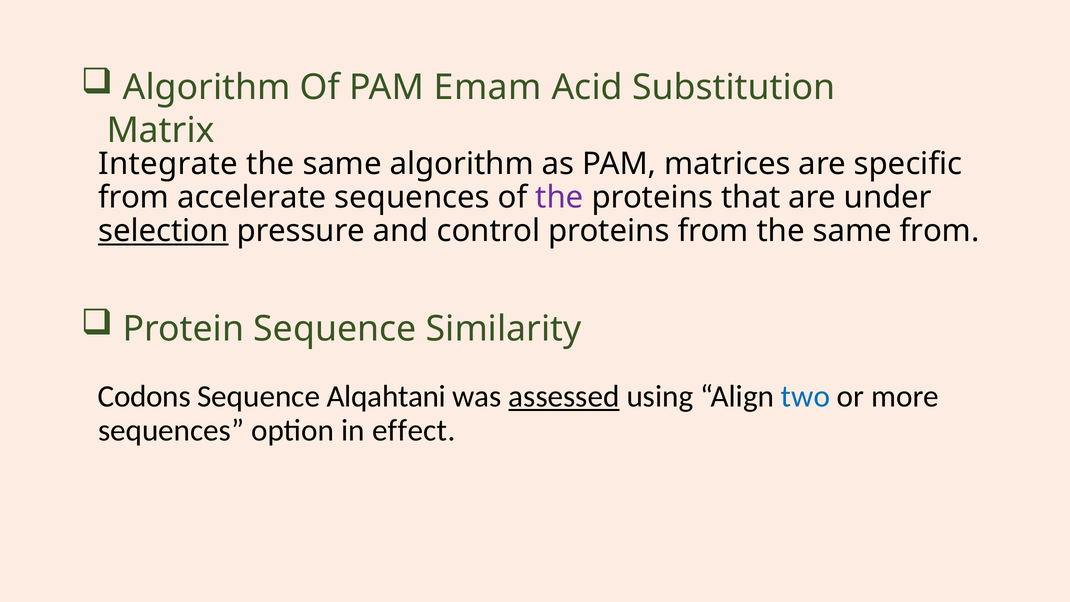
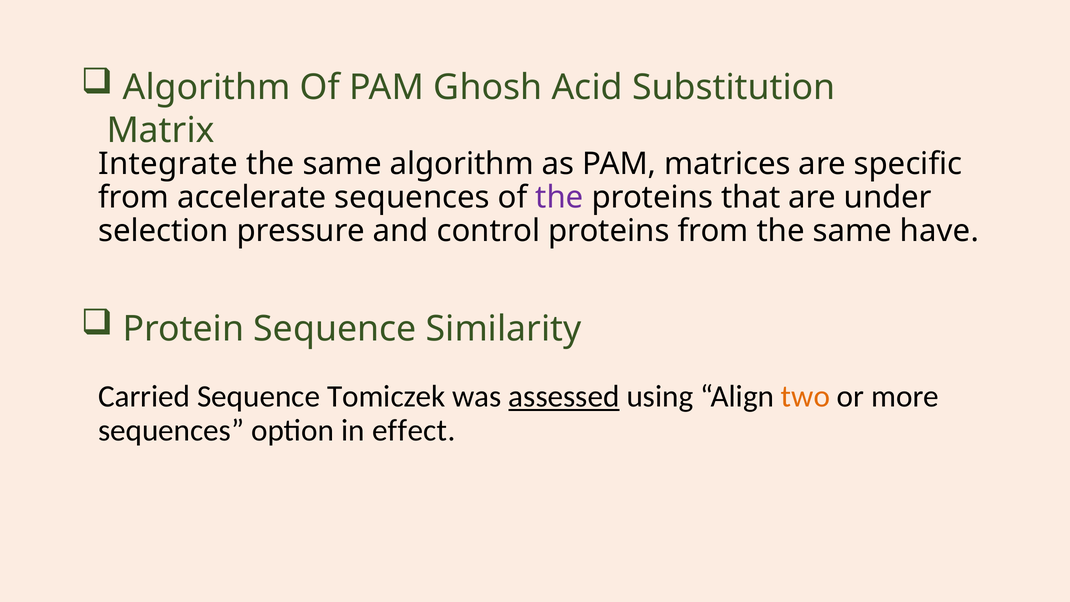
Emam: Emam -> Ghosh (488, 88)
selection underline: present -> none (163, 231)
same from: from -> have (939, 231)
Codons: Codons -> Carried (144, 397)
Alqahtani: Alqahtani -> Tomiczek (386, 397)
two colour: blue -> orange (806, 397)
